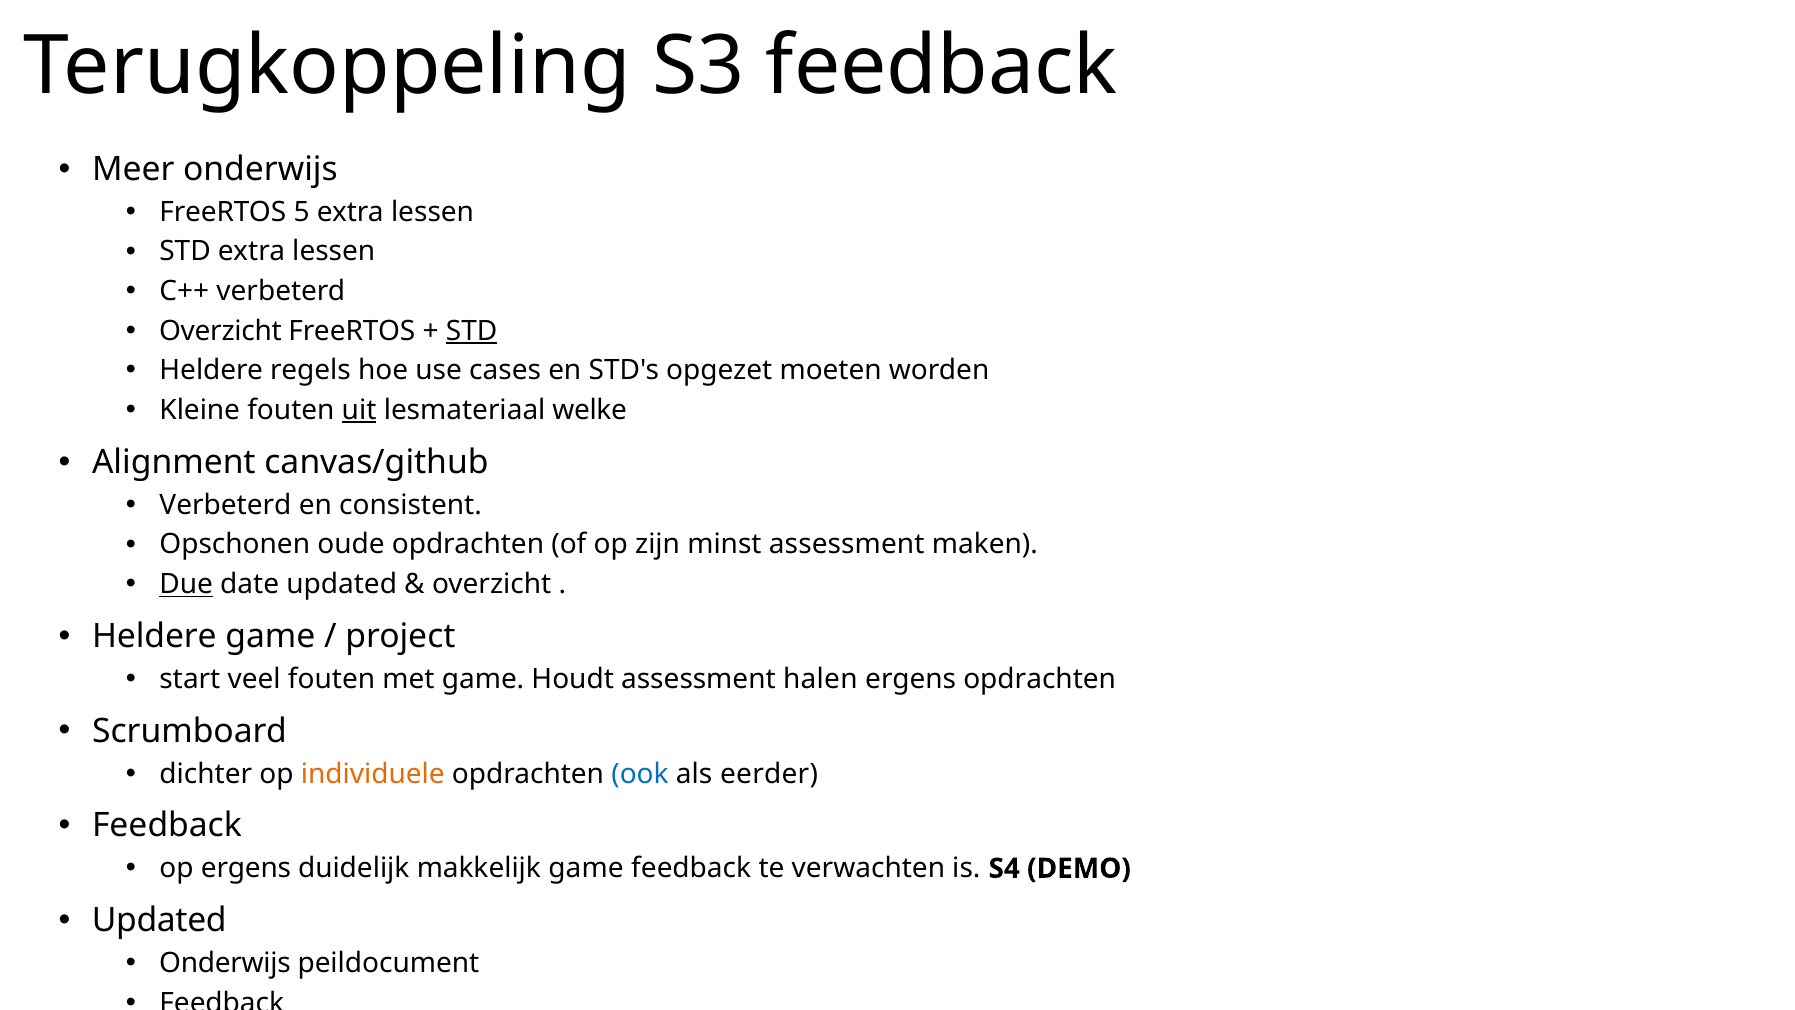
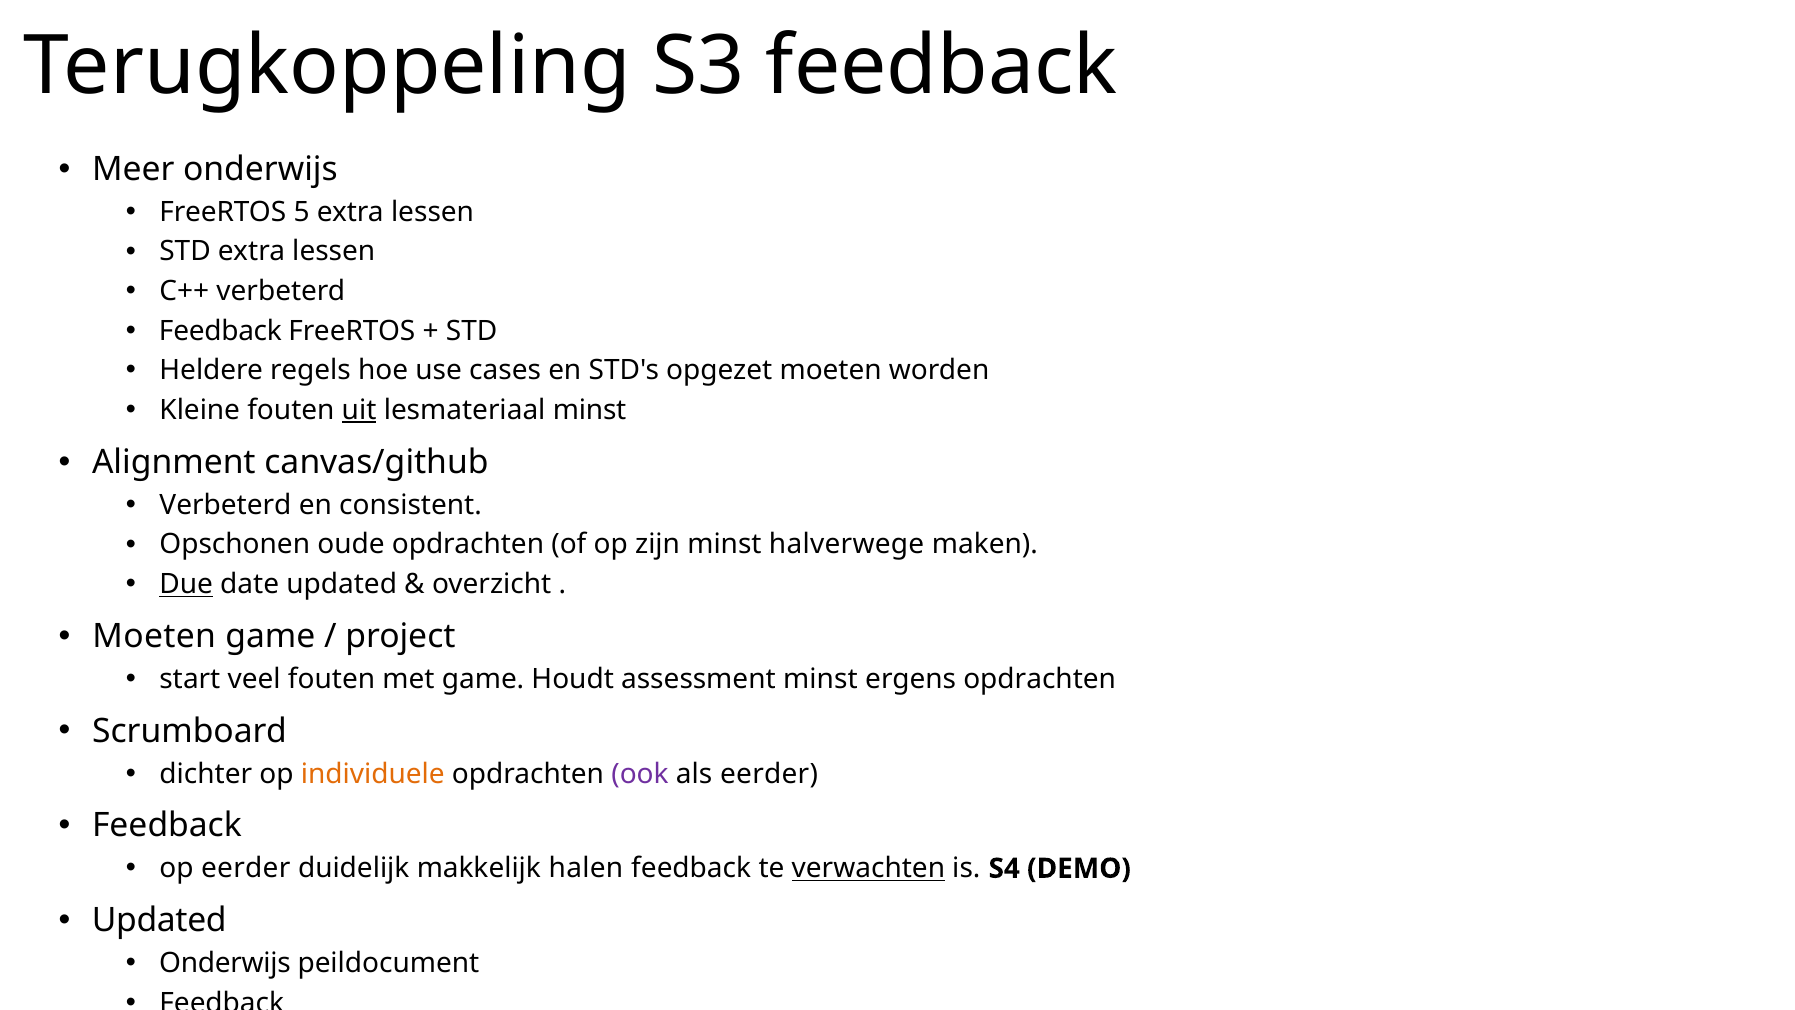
Overzicht: Overzicht -> Feedback (220, 331)
STD underline: present -> none (472, 331)
lesmateriaal welke: welke -> minst (590, 410)
minst assessment: assessment -> halverwege (847, 544)
Heldere: Heldere -> Moeten (154, 636)
assessment halen: halen -> minst (820, 679)
ook colour: blue -> purple (640, 774)
op ergens: ergens -> eerder (246, 868)
makkelijk game: game -> halen (586, 868)
verwachten underline: none -> present (868, 868)
